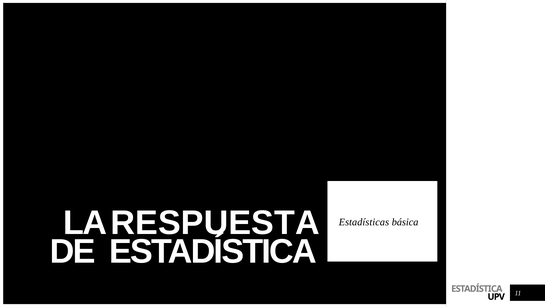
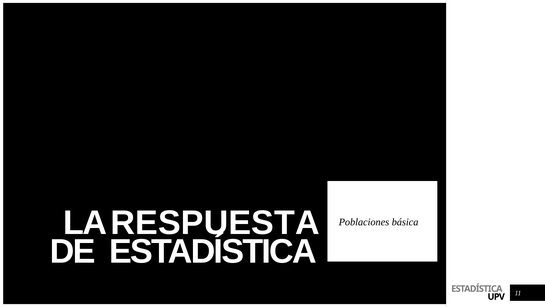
Estadísticas: Estadísticas -> Poblaciones (364, 222)
